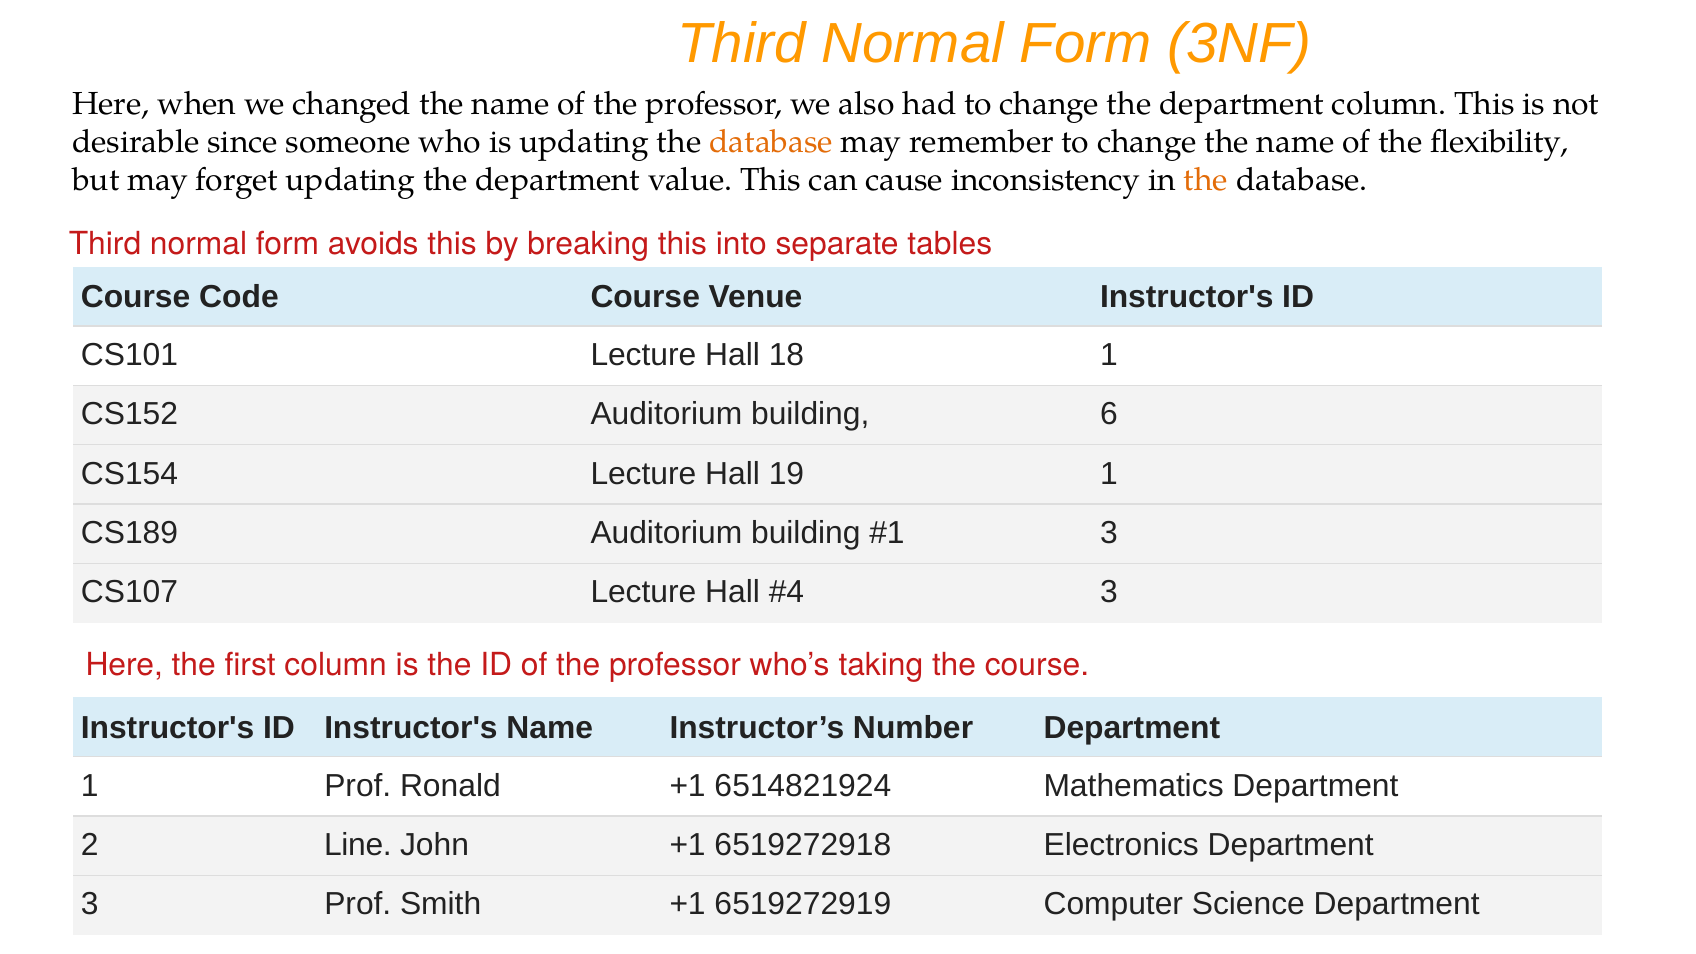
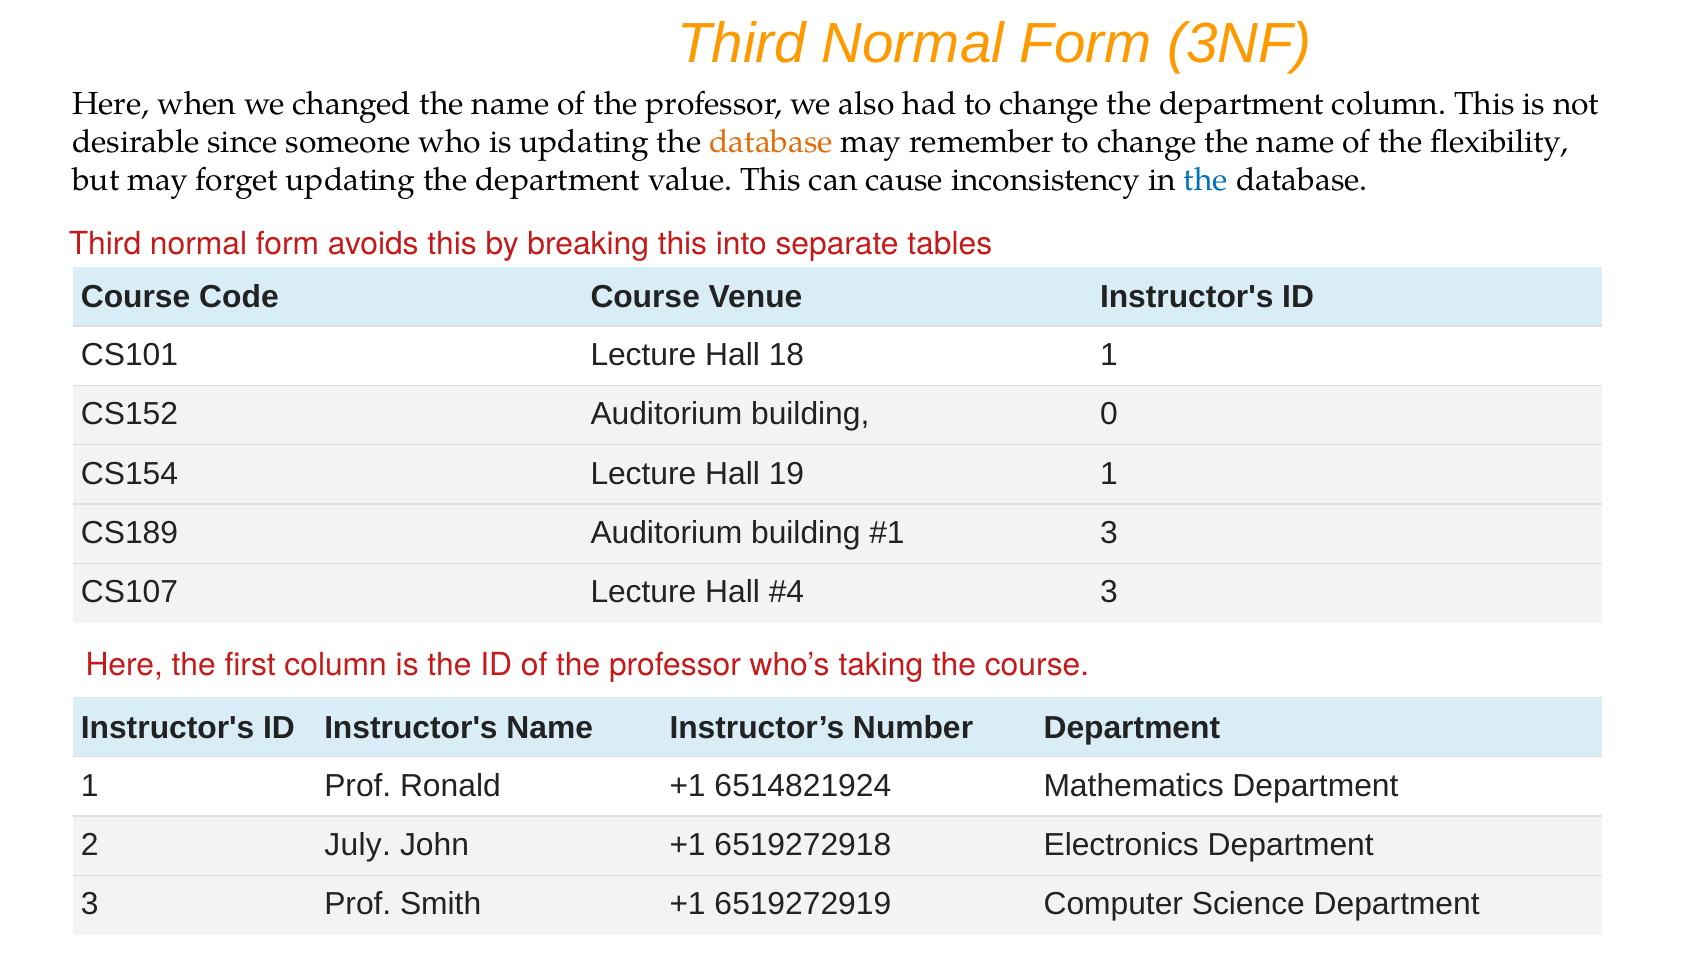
the colour: orange -> blue (1206, 180)
6: 6 -> 0 (1109, 414)
Line: Line -> July (358, 845)
